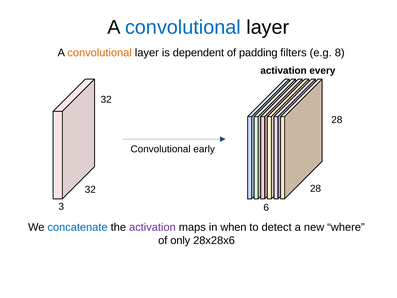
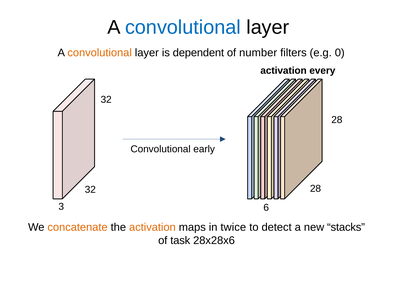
padding: padding -> number (258, 53)
8: 8 -> 0 (340, 53)
concatenate colour: blue -> orange (78, 227)
activation colour: purple -> orange (152, 227)
when: when -> twice (233, 227)
where: where -> stacks (346, 227)
only: only -> task (180, 240)
